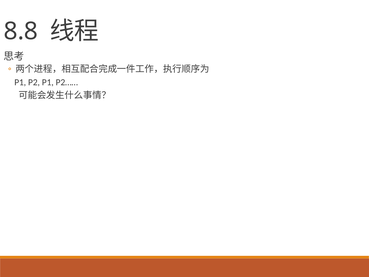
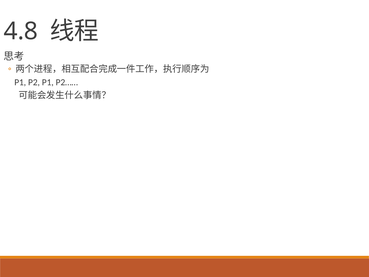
8.8: 8.8 -> 4.8 (21, 31)
